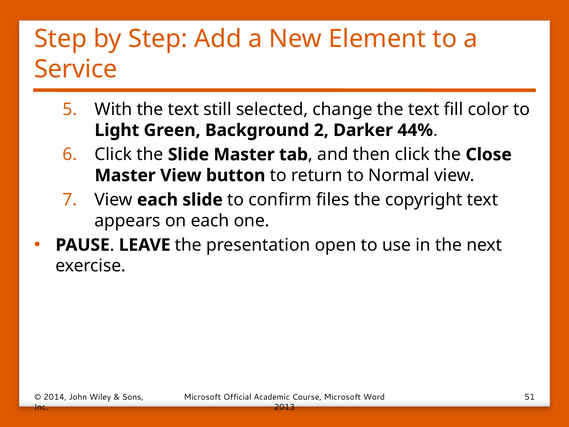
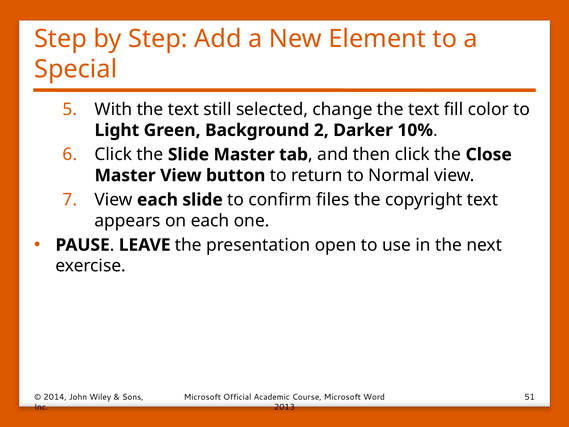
Service: Service -> Special (76, 69)
44%: 44% -> 10% (415, 130)
